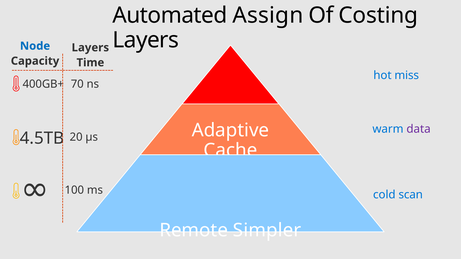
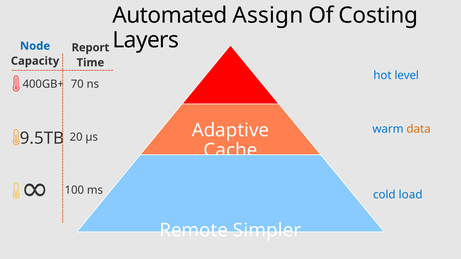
Layers: Layers -> Report (90, 48)
miss: miss -> level (407, 75)
data colour: purple -> orange (419, 129)
4.5TB: 4.5TB -> 9.5TB (42, 138)
scan: scan -> load (411, 195)
